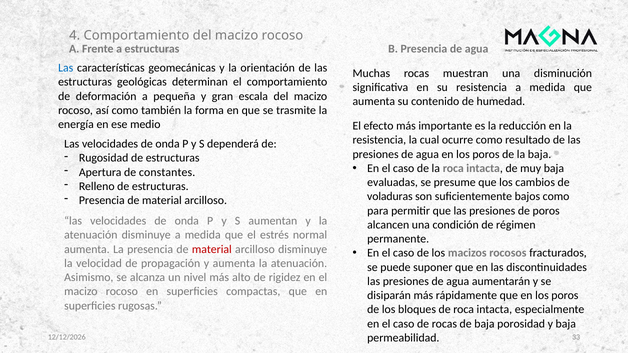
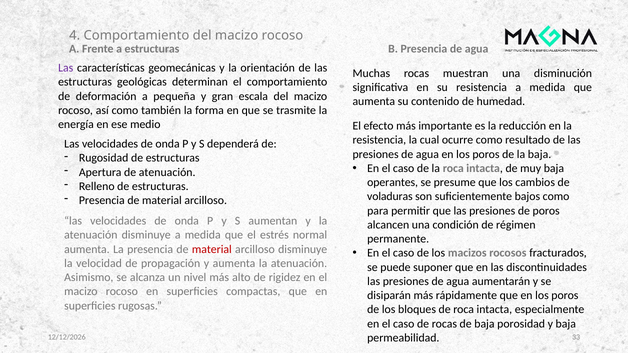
Las colour: blue -> purple (66, 68)
de constantes: constantes -> atenuación (167, 172)
evaluadas: evaluadas -> operantes (393, 183)
